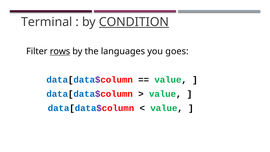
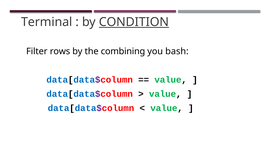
rows underline: present -> none (60, 51)
languages: languages -> combining (123, 51)
goes: goes -> bash (177, 51)
